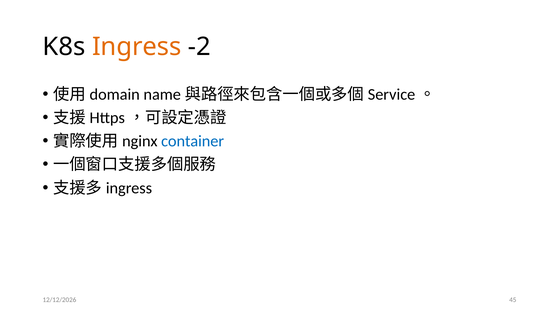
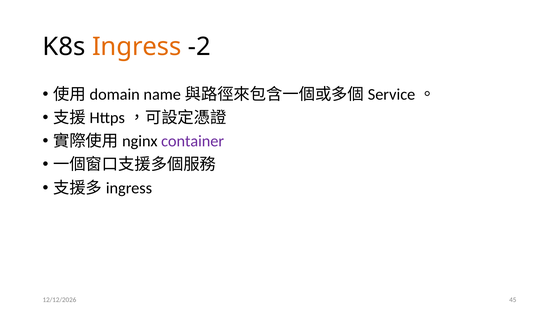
container colour: blue -> purple (193, 141)
